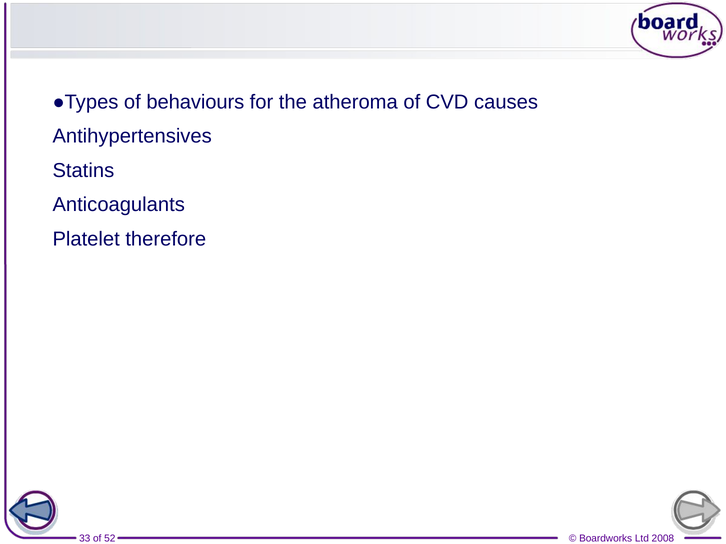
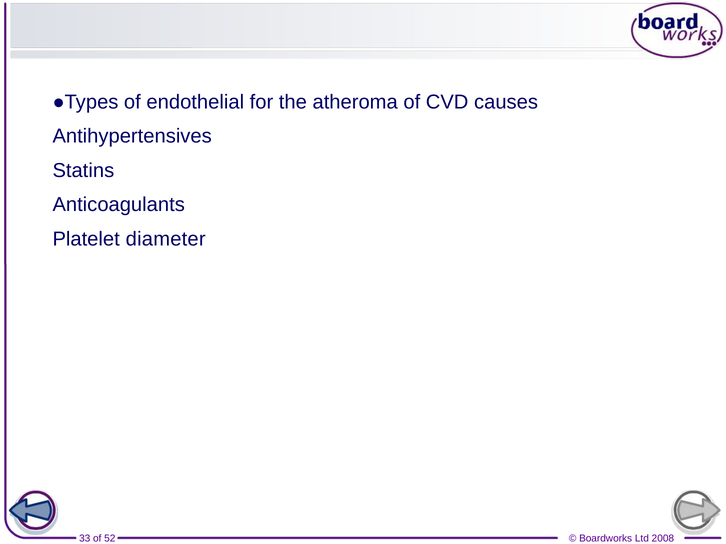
behaviours: behaviours -> endothelial (195, 102)
therefore: therefore -> diameter (166, 239)
